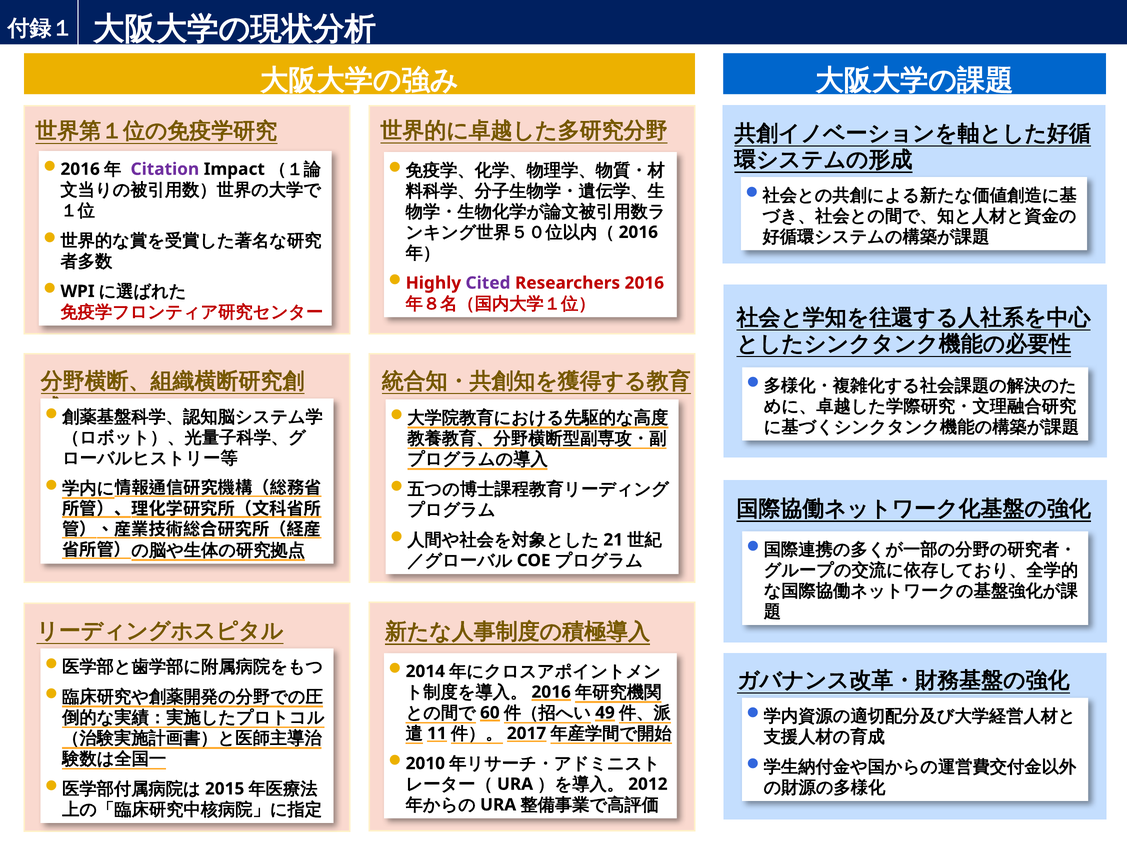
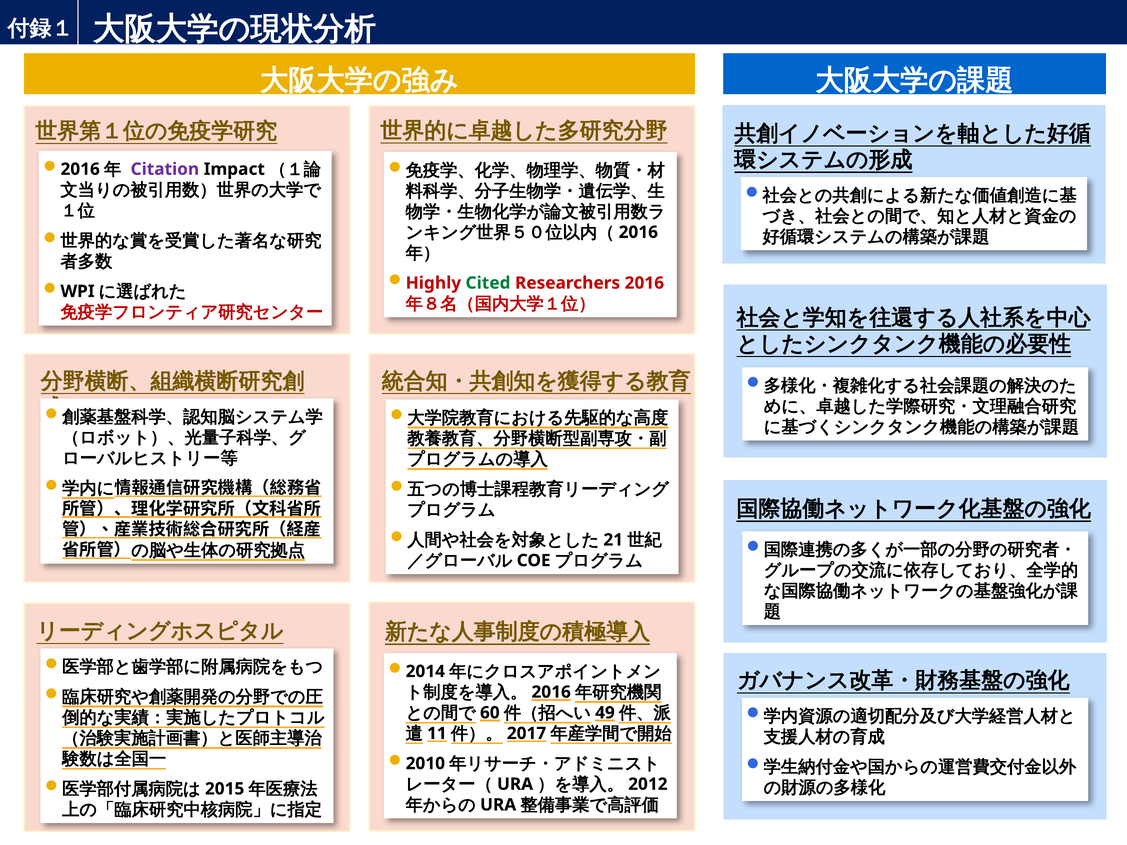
Cited colour: purple -> green (488, 283)
